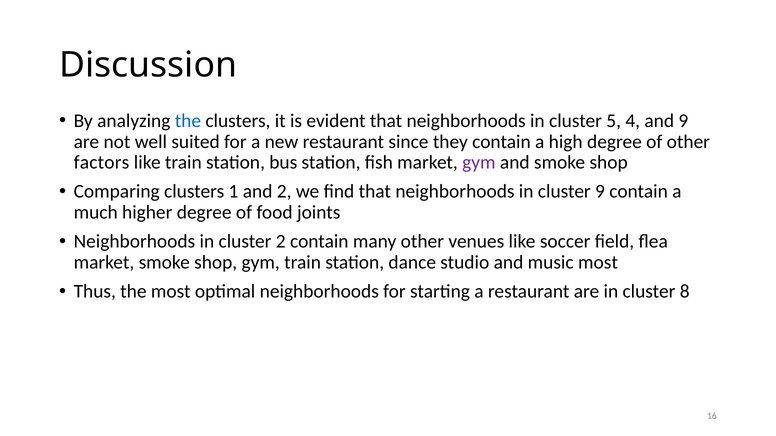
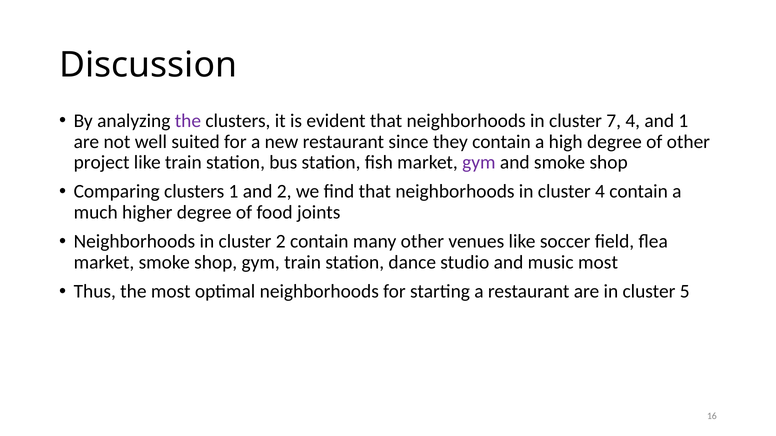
the colour: blue -> purple (188, 121)
5: 5 -> 7 (614, 121)
and 9: 9 -> 1 (683, 121)
factors: factors -> project (102, 163)
cluster 9: 9 -> 4 (600, 192)
8: 8 -> 5 (685, 292)
